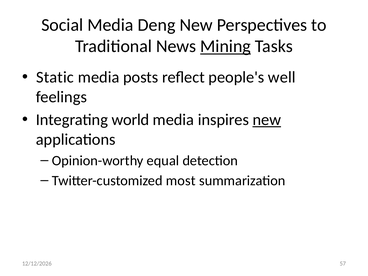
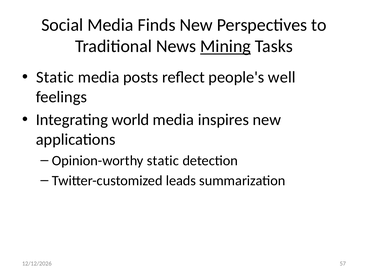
Deng: Deng -> Finds (157, 25)
new underline: present -> none (267, 120)
Opinion-worthy equal: equal -> static (163, 161)
most: most -> leads (181, 181)
